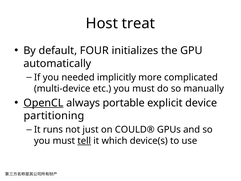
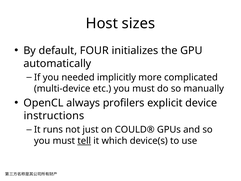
treat: treat -> sizes (138, 23)
OpenCL underline: present -> none (43, 103)
portable: portable -> profilers (124, 103)
partitioning: partitioning -> instructions (54, 116)
